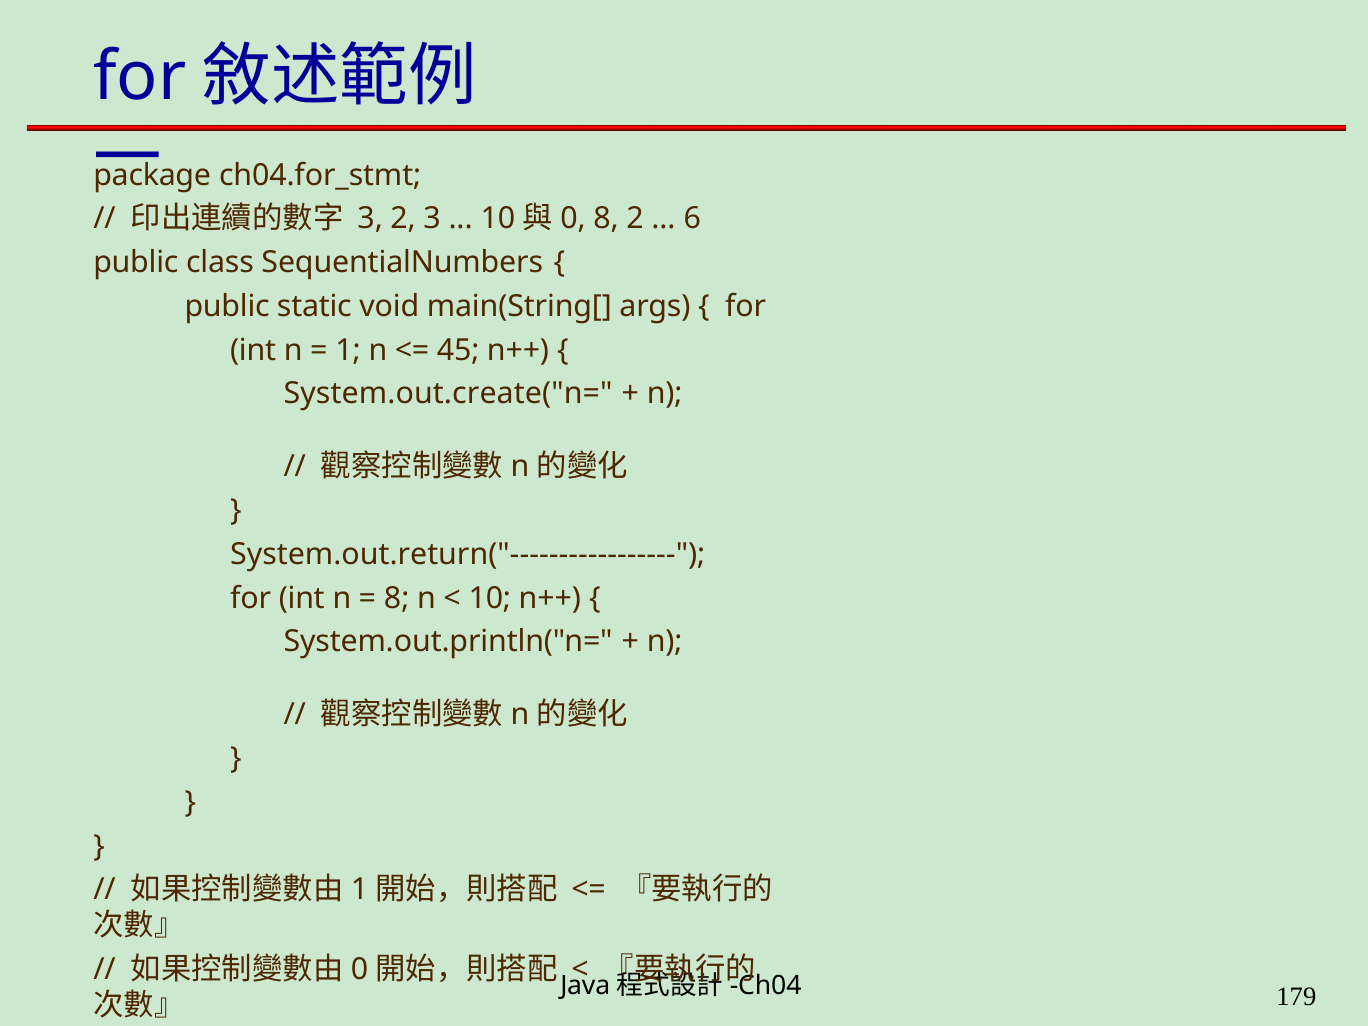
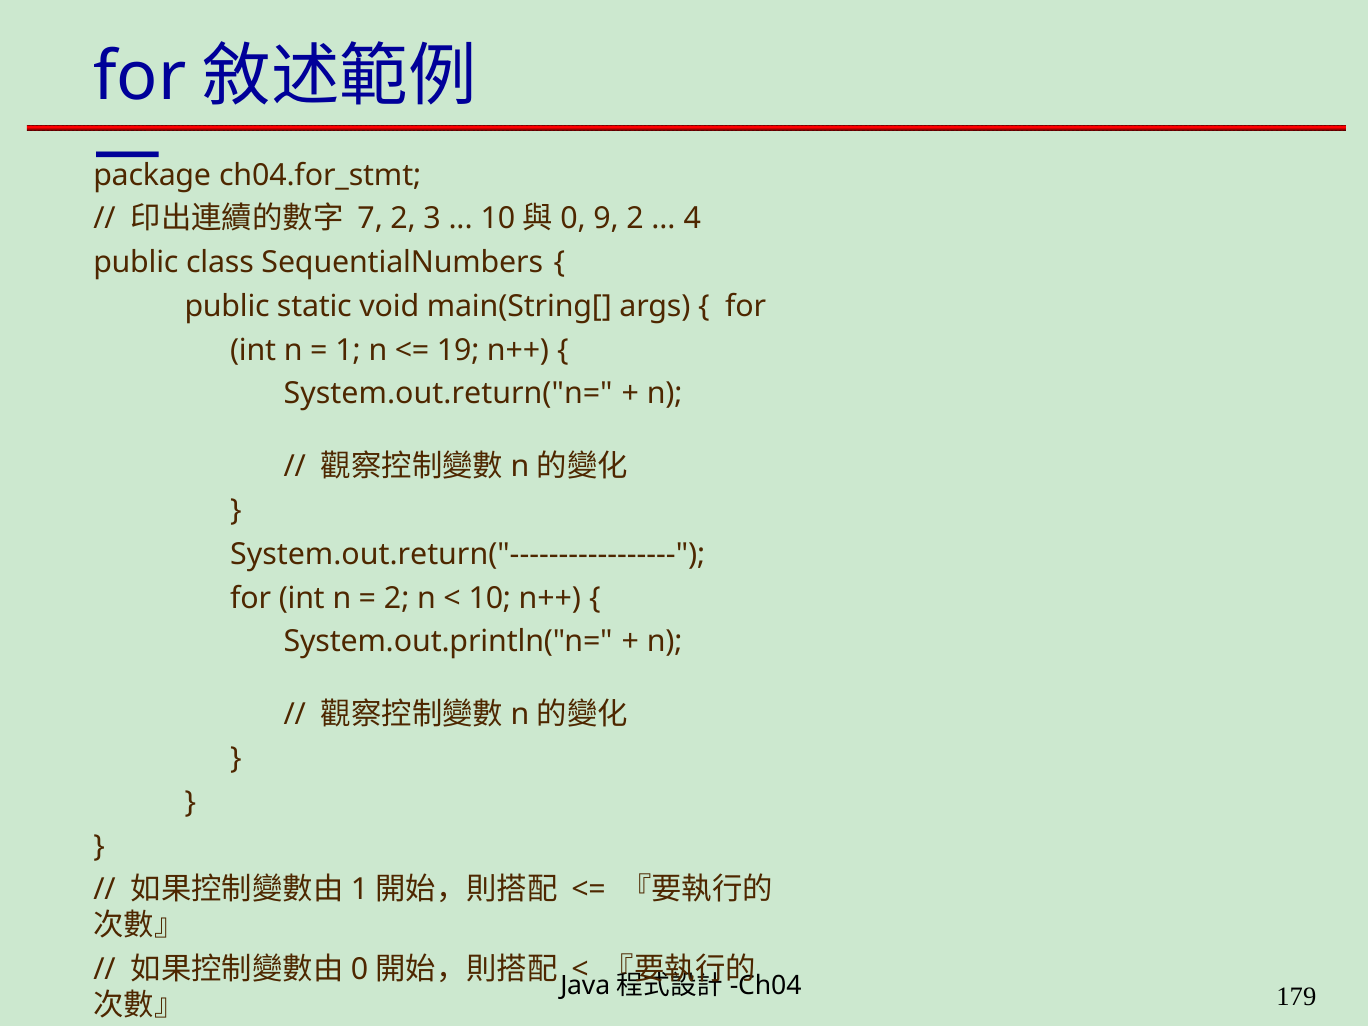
3: 3 -> 7 (370, 218)
8: 8 -> 9 (606, 218)
6: 6 -> 4 (692, 218)
45: 45 -> 19 (458, 350)
System.out.create("n=: System.out.create("n= -> System.out.return("n= (448, 393)
8: 8 -> 2 (397, 598)
